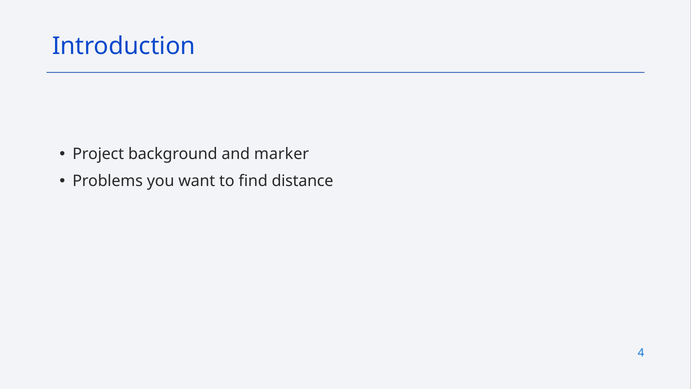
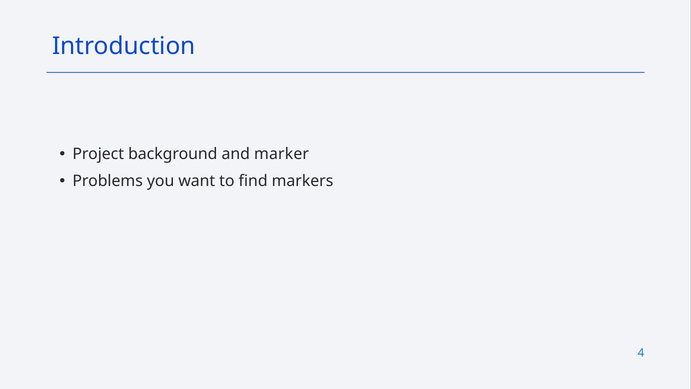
distance: distance -> markers (303, 181)
